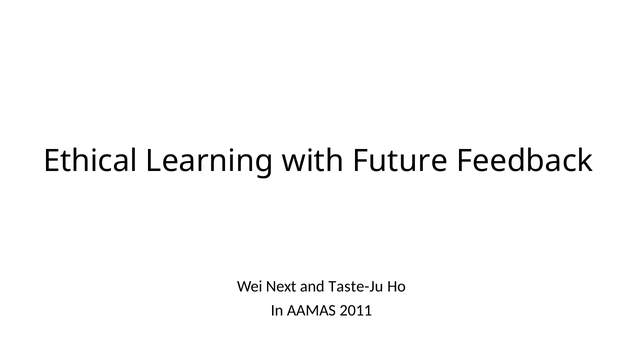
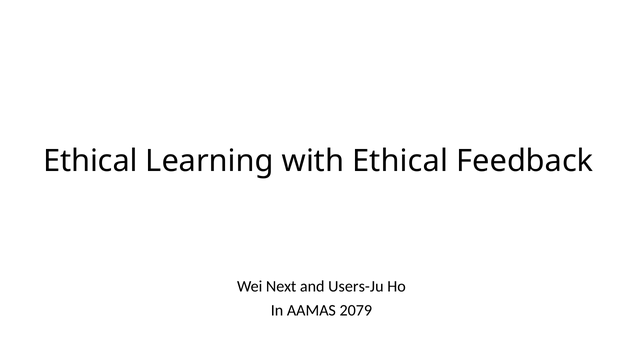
with Future: Future -> Ethical (400, 161)
Taste-Ju: Taste-Ju -> Users-Ju (356, 286)
2011: 2011 -> 2079 (356, 310)
